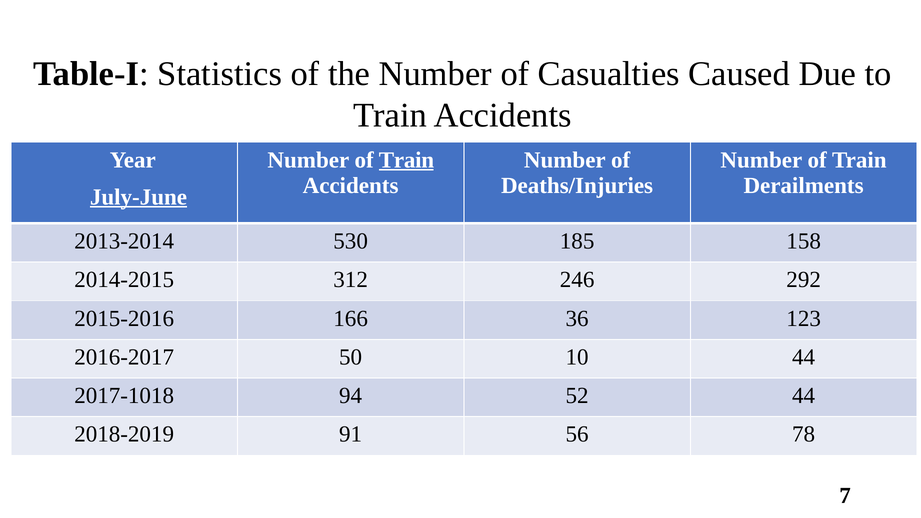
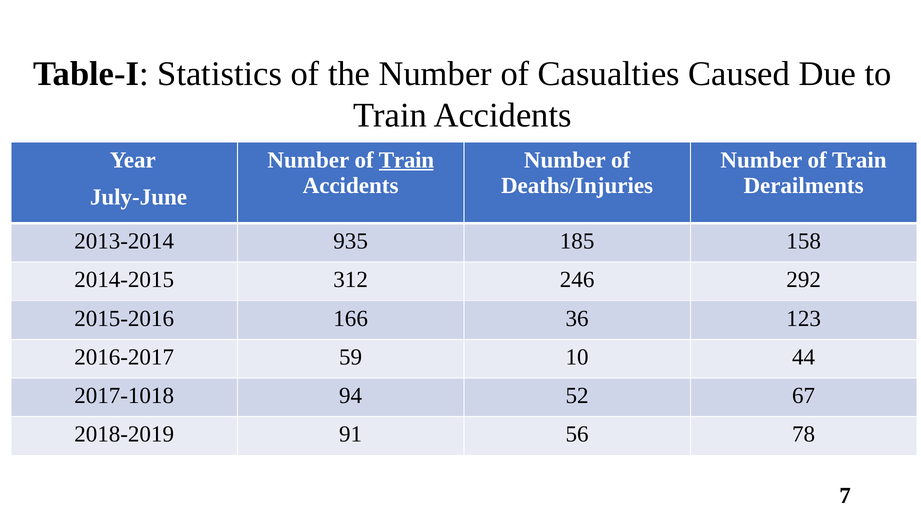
July-June underline: present -> none (138, 197)
530: 530 -> 935 (351, 241)
50: 50 -> 59 (351, 357)
52 44: 44 -> 67 (804, 396)
